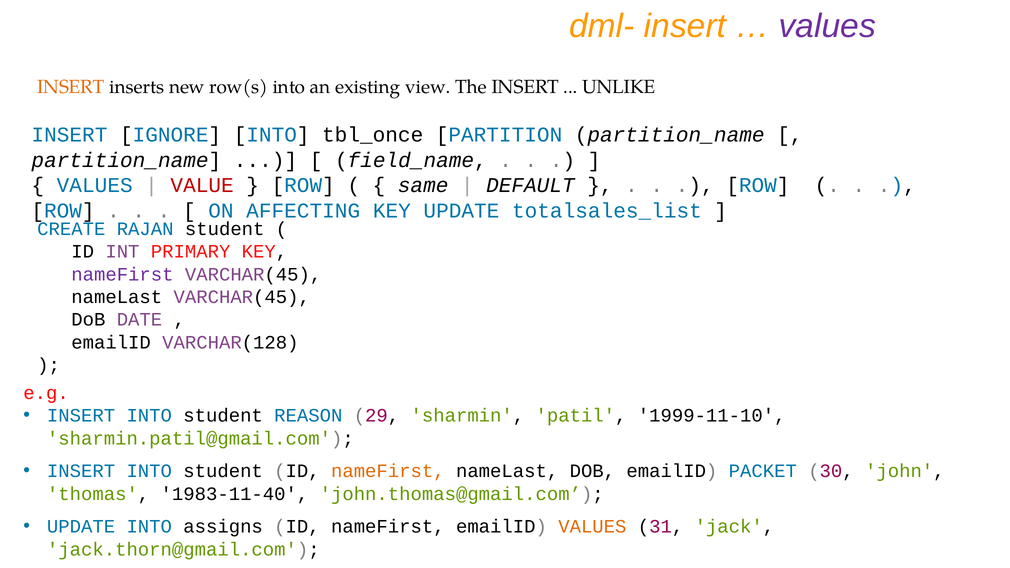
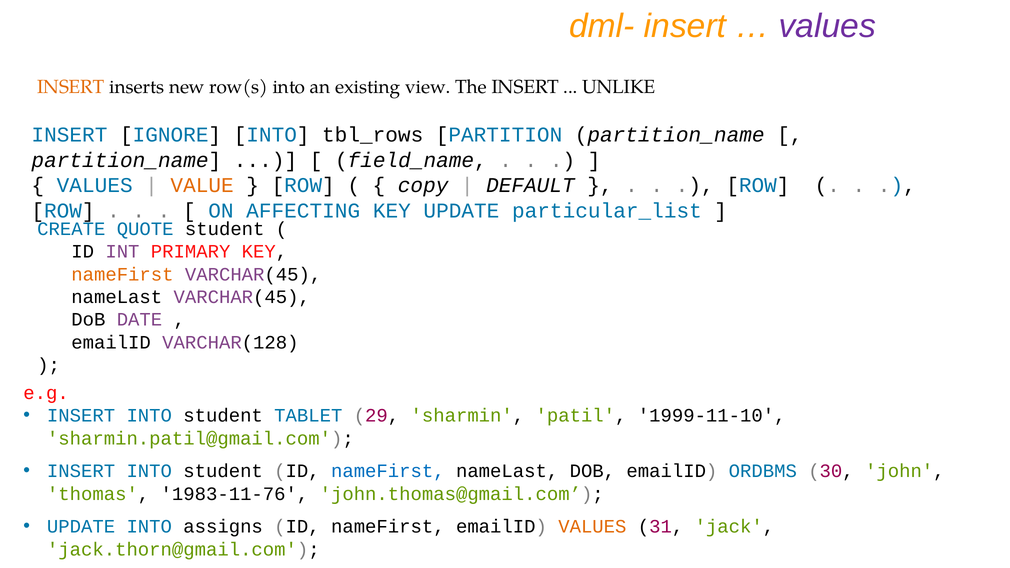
tbl_once: tbl_once -> tbl_rows (373, 135)
VALUE colour: red -> orange (202, 185)
same: same -> copy (423, 185)
totalsales_list: totalsales_list -> particular_list (607, 211)
RAJAN: RAJAN -> QUOTE (145, 229)
nameFirst colour: purple -> orange (122, 274)
REASON: REASON -> TABLET (308, 416)
nameFirst colour: orange -> blue (388, 471)
PACKET: PACKET -> ORDBMS (763, 471)
1983-11-40: 1983-11-40 -> 1983-11-76 (234, 494)
